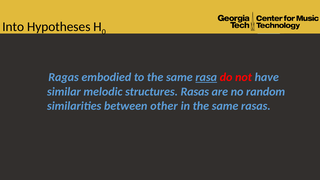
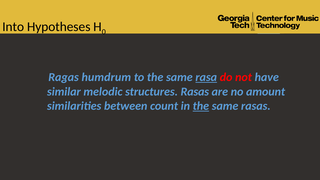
embodied: embodied -> humdrum (106, 77)
random: random -> amount (266, 92)
other: other -> count (164, 106)
the underline: none -> present (201, 106)
